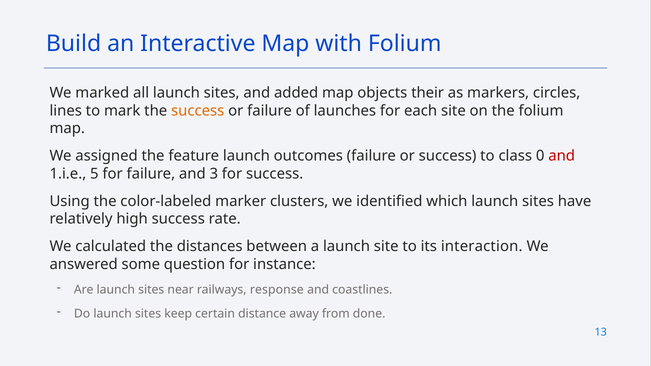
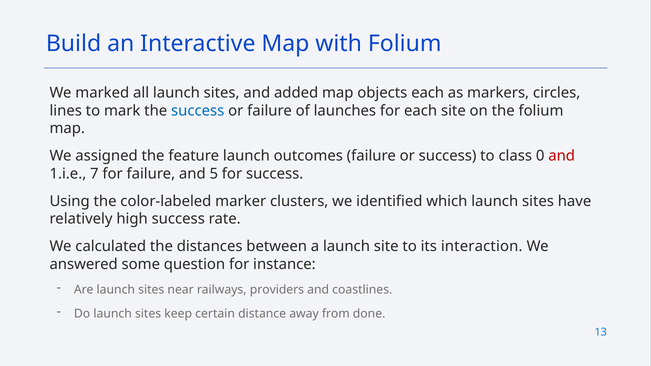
objects their: their -> each (428, 93)
success colour: orange -> blue (198, 111)
5: 5 -> 7 (94, 174)
3: 3 -> 5 (214, 174)
response: response -> providers (277, 290)
